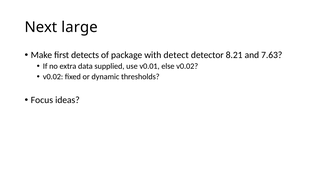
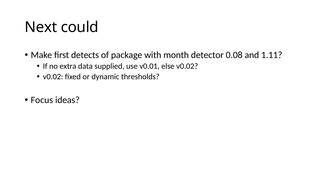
large: large -> could (80, 27)
detect: detect -> month (176, 55)
8.21: 8.21 -> 0.08 (234, 55)
7.63: 7.63 -> 1.11 (272, 55)
